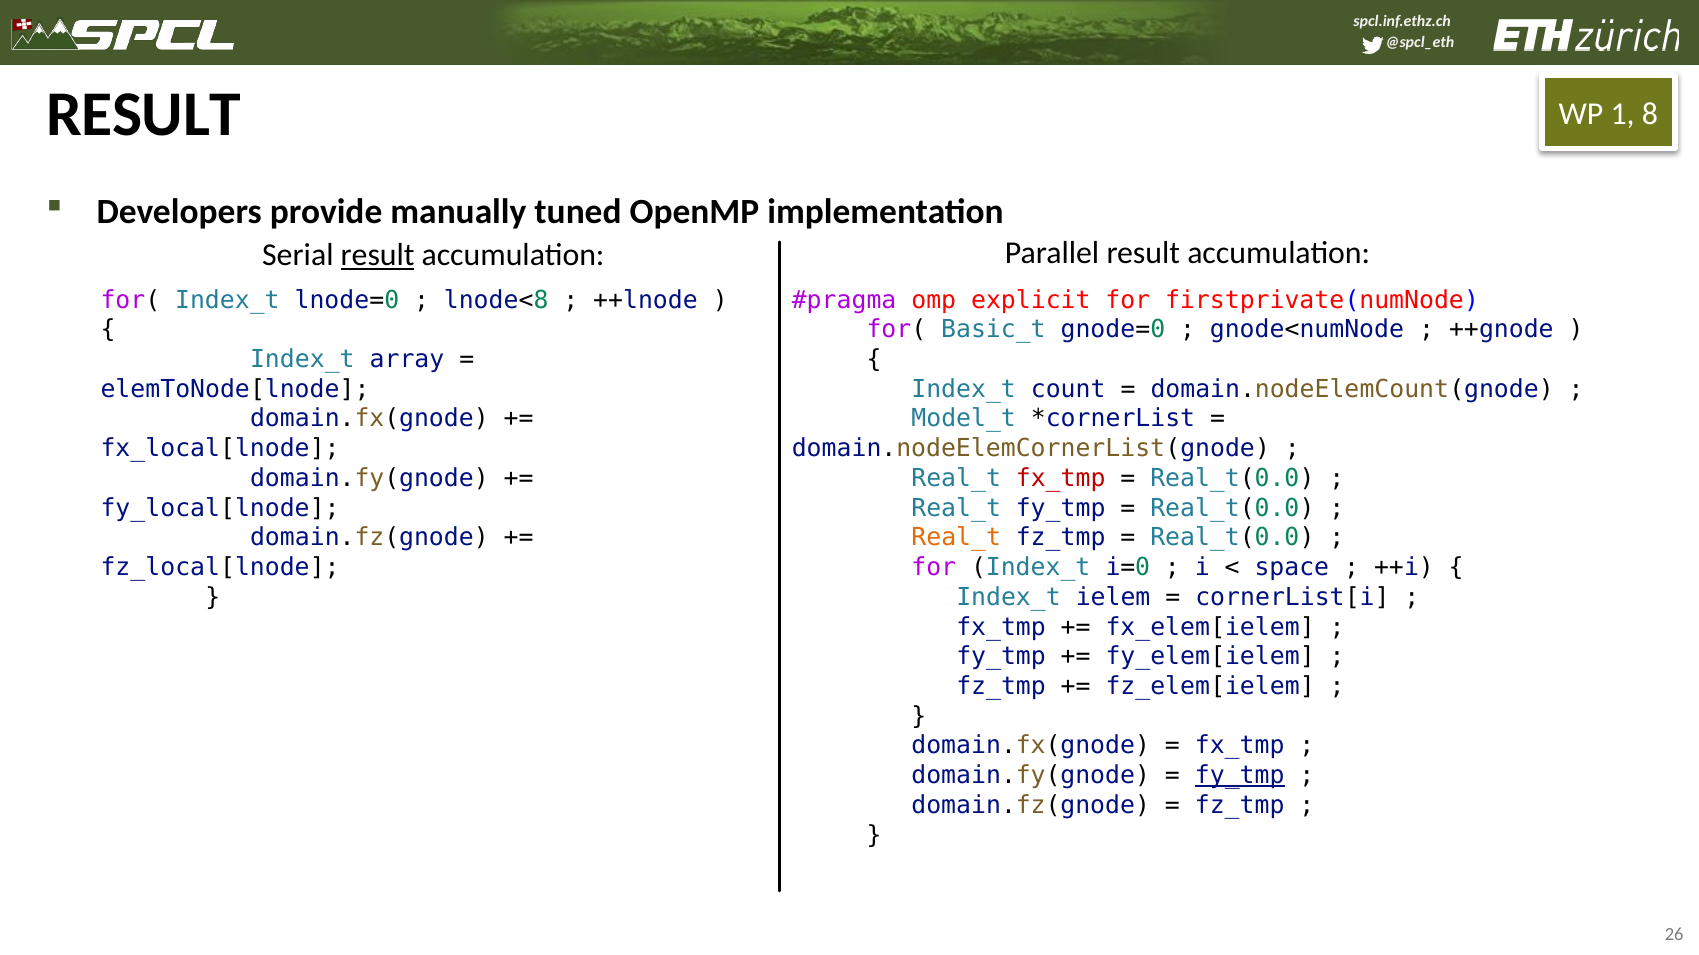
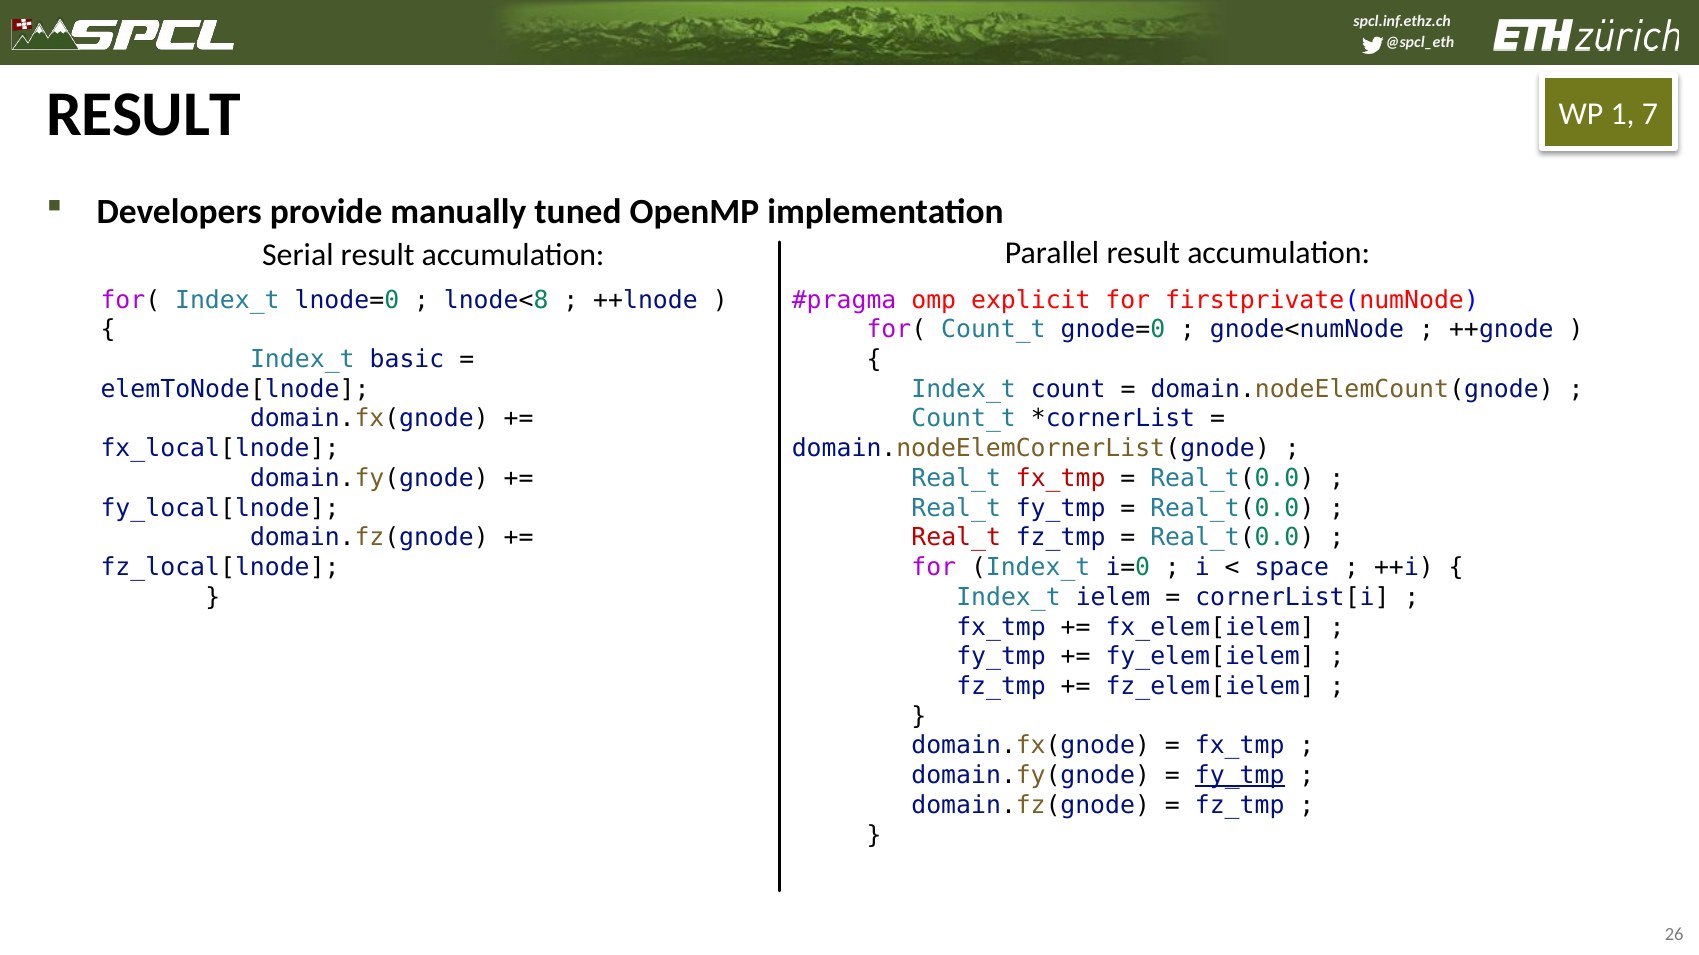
8: 8 -> 7 (1650, 114)
result underline: present -> none (378, 255)
for( Basic_t: Basic_t -> Count_t (993, 330)
array: array -> basic (407, 360)
Model_t: Model_t -> Count_t (964, 419)
Real_t colour: orange -> red (956, 538)
